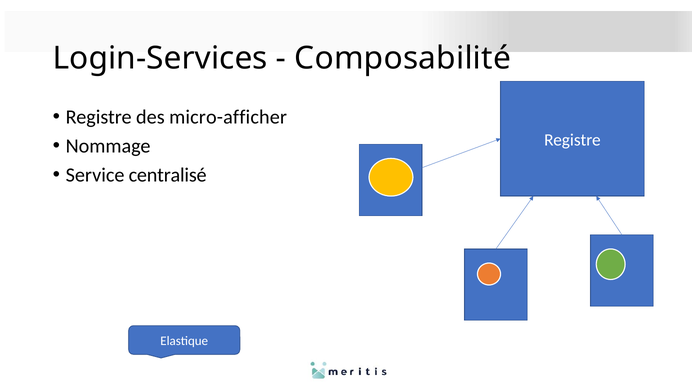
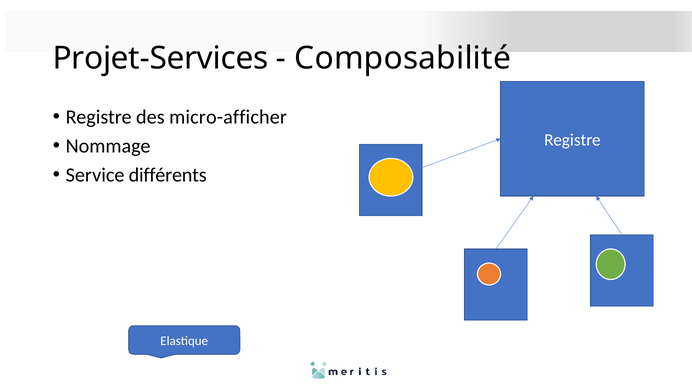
Login-Services: Login-Services -> Projet-Services (160, 58)
centralisé: centralisé -> différents (168, 175)
